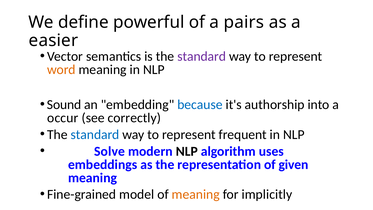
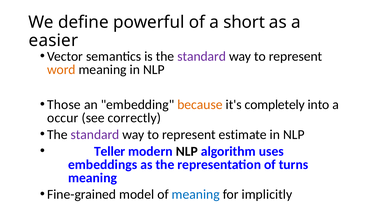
pairs: pairs -> short (244, 22)
Sound: Sound -> Those (64, 105)
because colour: blue -> orange (200, 105)
authorship: authorship -> completely (275, 105)
standard colour: blue -> purple (95, 134)
frequent: frequent -> estimate (243, 134)
Solve: Solve -> Teller (110, 151)
given: given -> turns (293, 164)
meaning colour: orange -> blue (196, 194)
